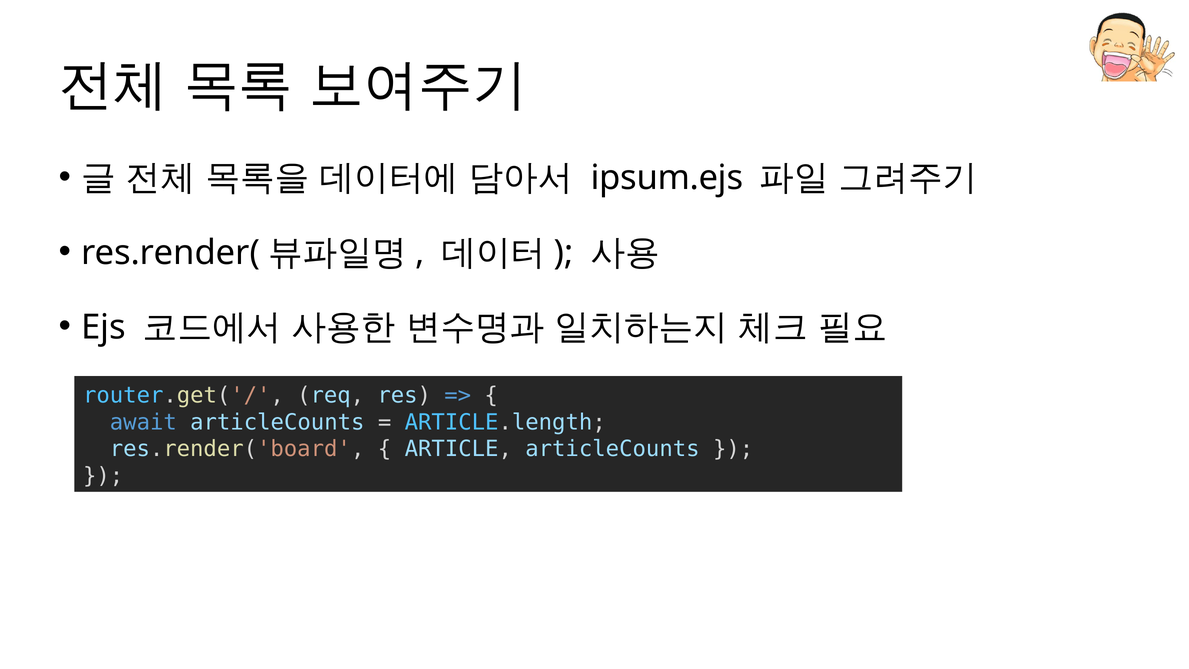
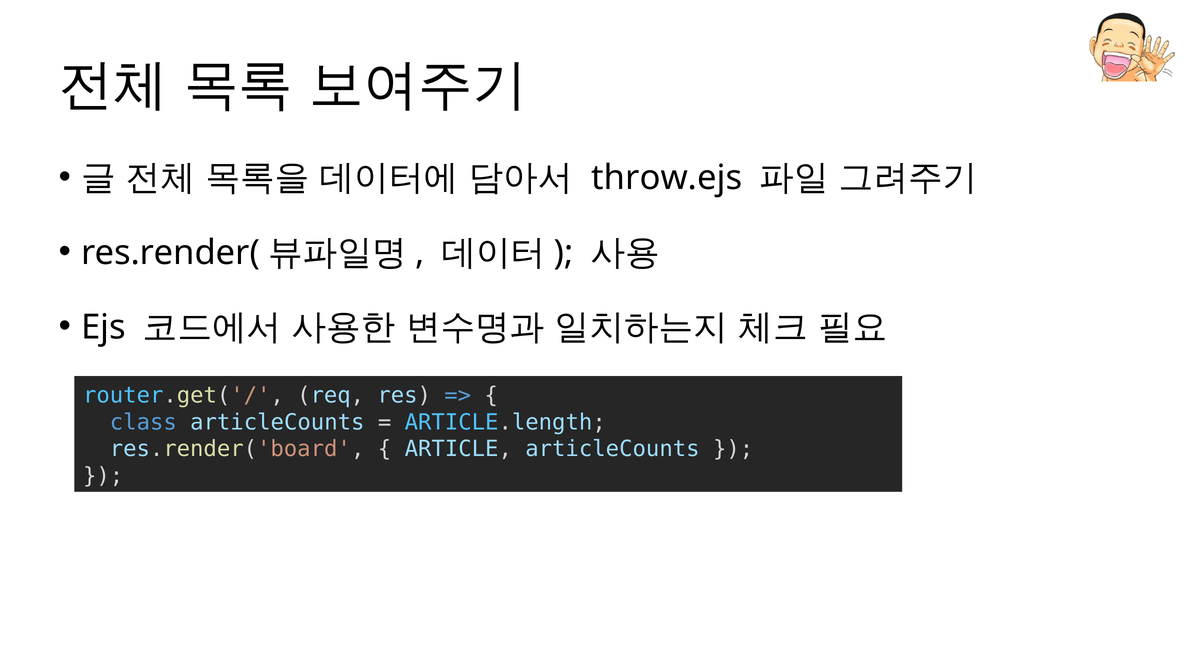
ipsum.ejs: ipsum.ejs -> throw.ejs (667, 178)
await: await -> class (143, 422)
